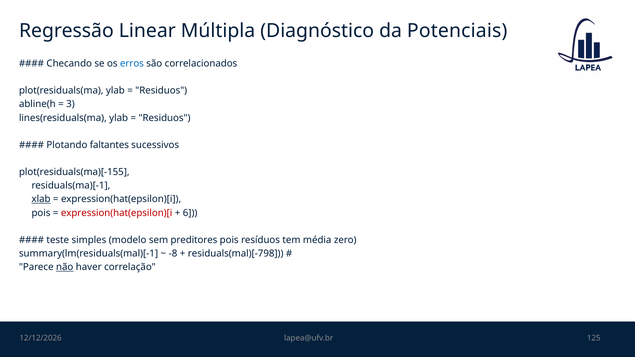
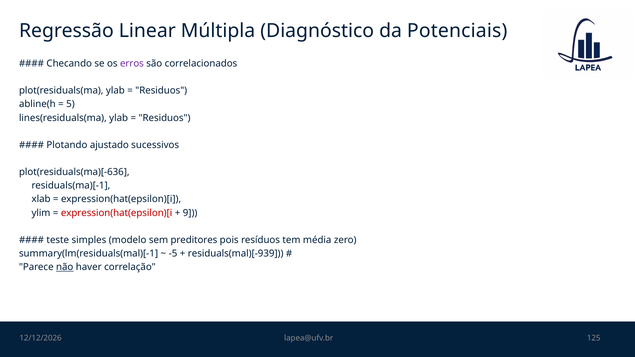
erros colour: blue -> purple (132, 64)
3: 3 -> 5 (70, 104)
faltantes: faltantes -> ajustado (109, 145)
plot(residuals(ma)[-155: plot(residuals(ma)[-155 -> plot(residuals(ma)[-636 (74, 172)
xlab underline: present -> none (41, 199)
pois: pois -> ylim (41, 213)
6: 6 -> 9 (190, 213)
-8: -8 -> -5 (173, 254)
residuals(mal)[-798: residuals(mal)[-798 -> residuals(mal)[-939 (236, 254)
